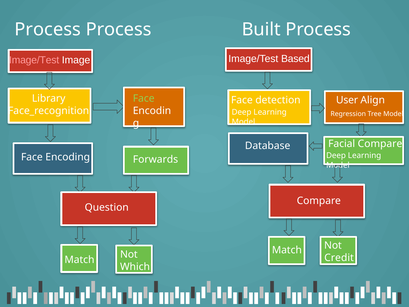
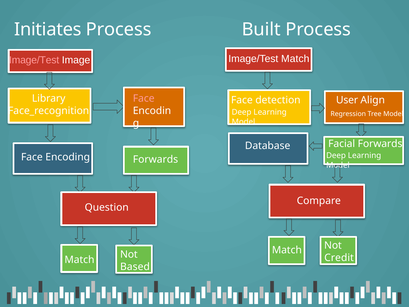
Process: Process -> Initiates (48, 30)
Image/Test Based: Based -> Match (295, 59)
Face colour: light green -> pink (144, 98)
Facial Compare: Compare -> Forwards (380, 144)
Which: Which -> Based (135, 267)
